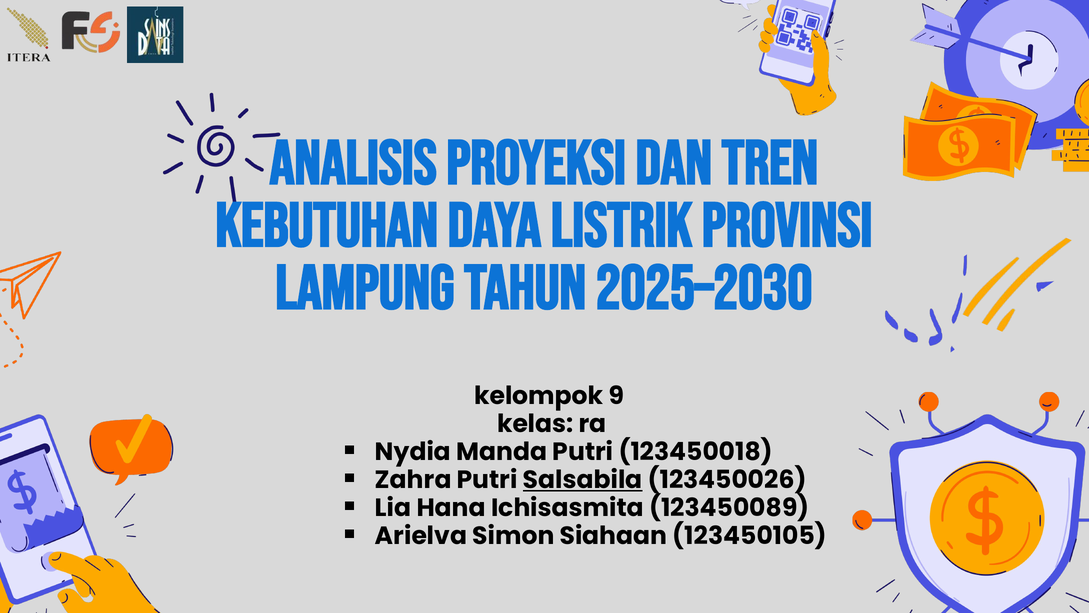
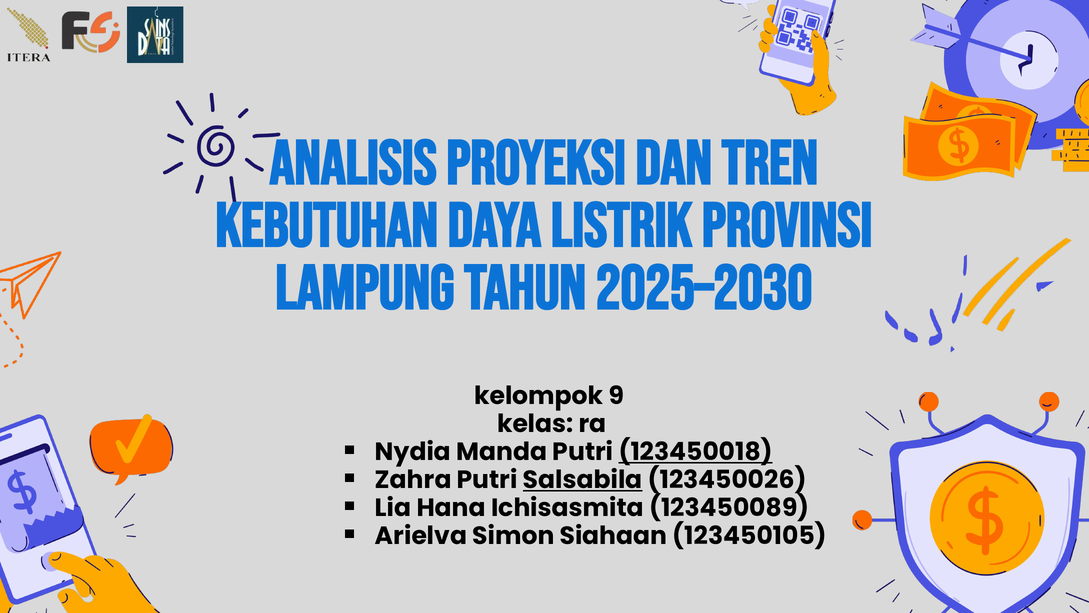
123450018 underline: none -> present (696, 451)
